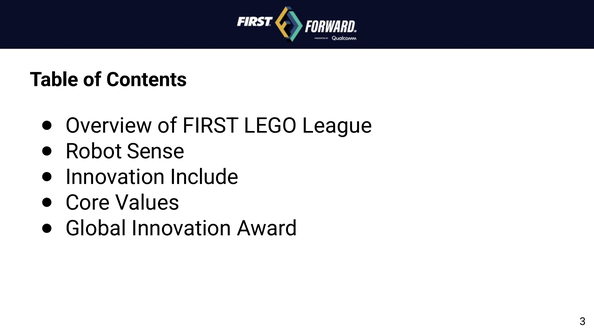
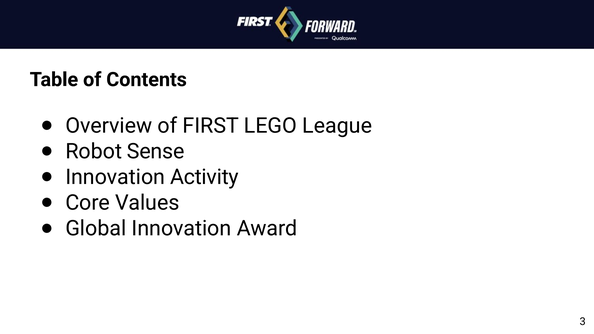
Include: Include -> Activity (204, 177)
